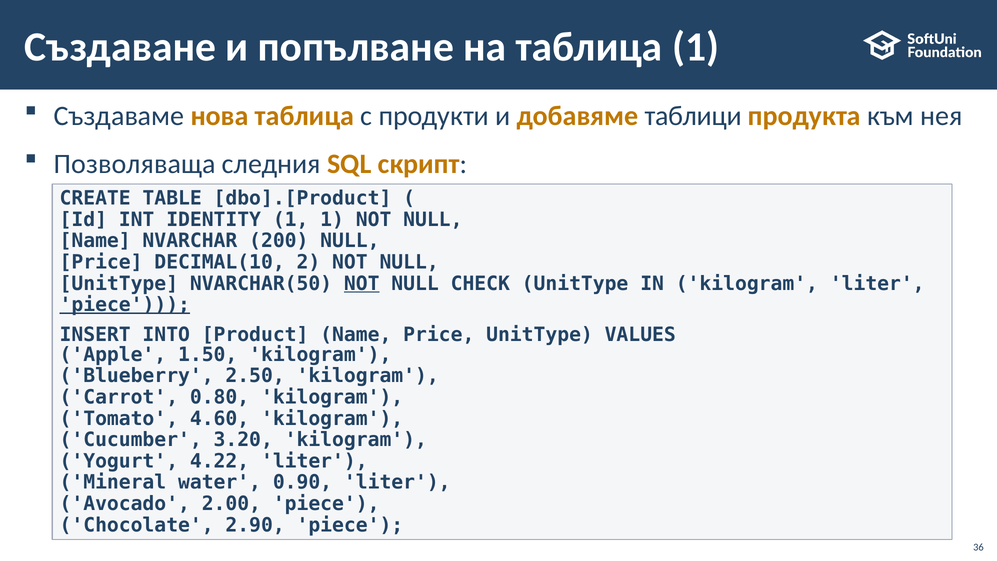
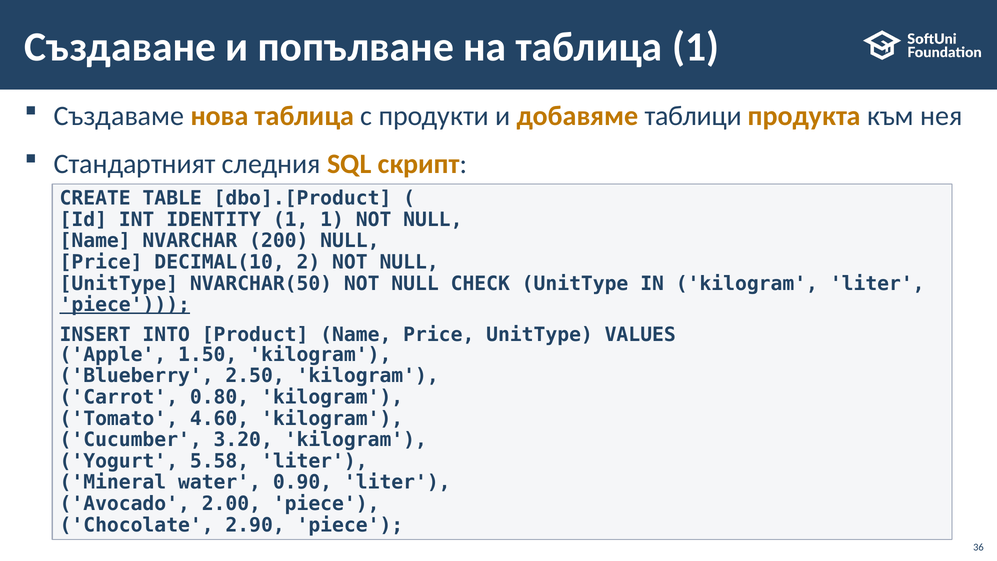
Позволяваща: Позволяваща -> Стандартният (135, 164)
NOT underline: present -> none (362, 283)
4.22: 4.22 -> 5.58 (220, 461)
